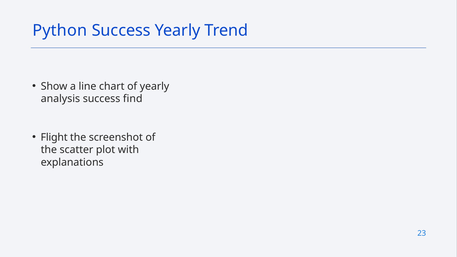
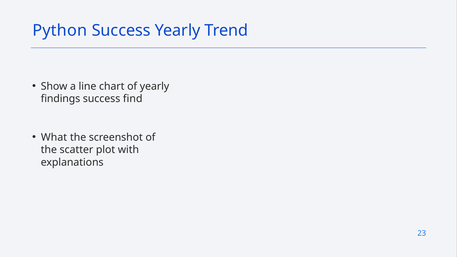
analysis: analysis -> findings (61, 99)
Flight: Flight -> What (54, 137)
